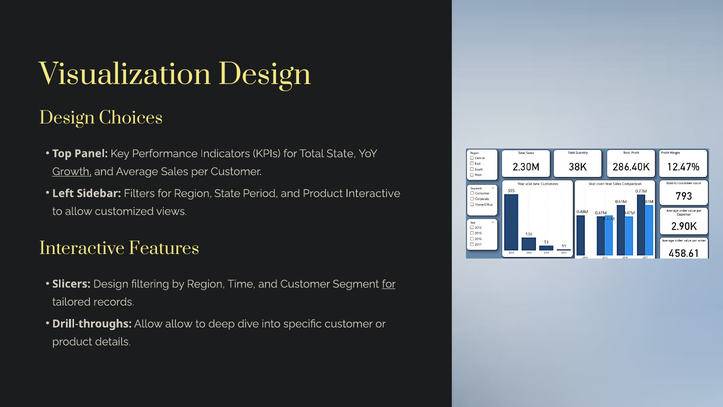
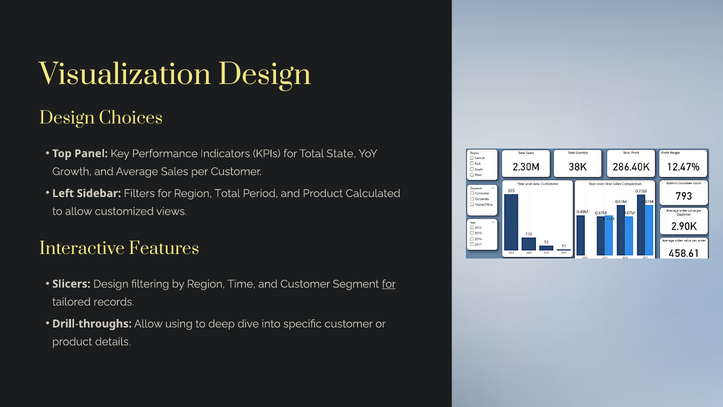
Growth underline: present -> none (72, 171)
Region State: State -> Total (227, 193)
Product Interactive: Interactive -> Calculated (373, 193)
Allow allow: allow -> using (179, 324)
